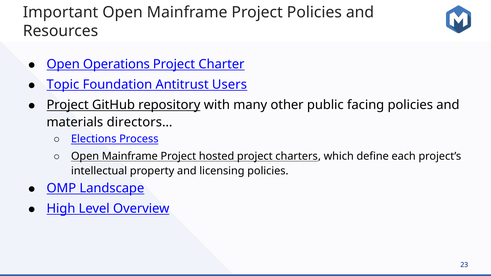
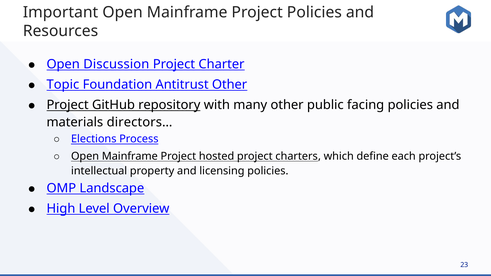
Operations: Operations -> Discussion (116, 64)
Antitrust Users: Users -> Other (230, 85)
